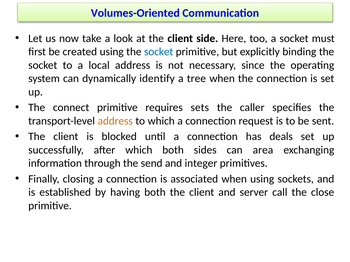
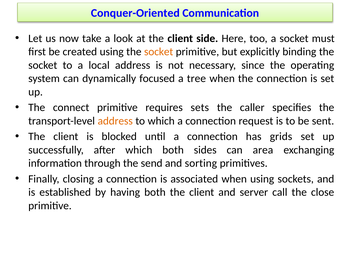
Volumes-Oriented: Volumes-Oriented -> Conquer-Oriented (135, 13)
socket colour: blue -> orange (159, 52)
identify: identify -> focused (157, 79)
deals: deals -> grids (281, 137)
integer: integer -> sorting (201, 164)
